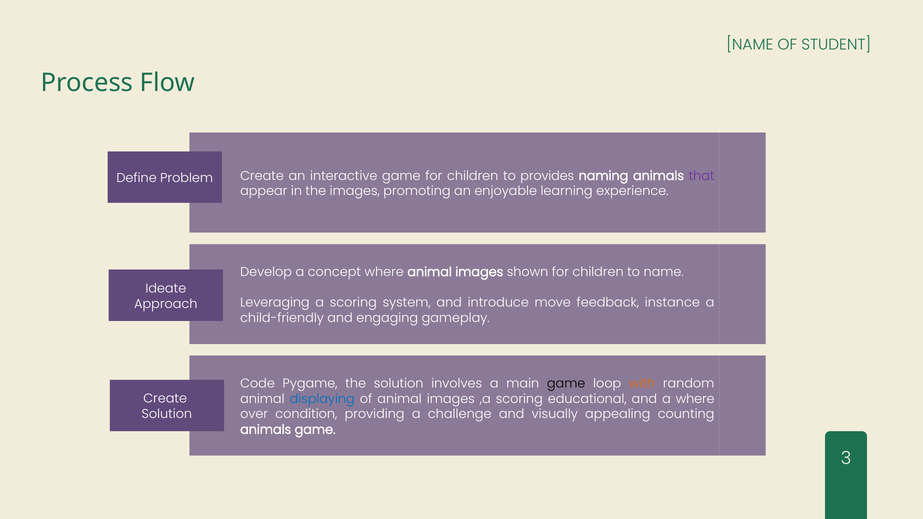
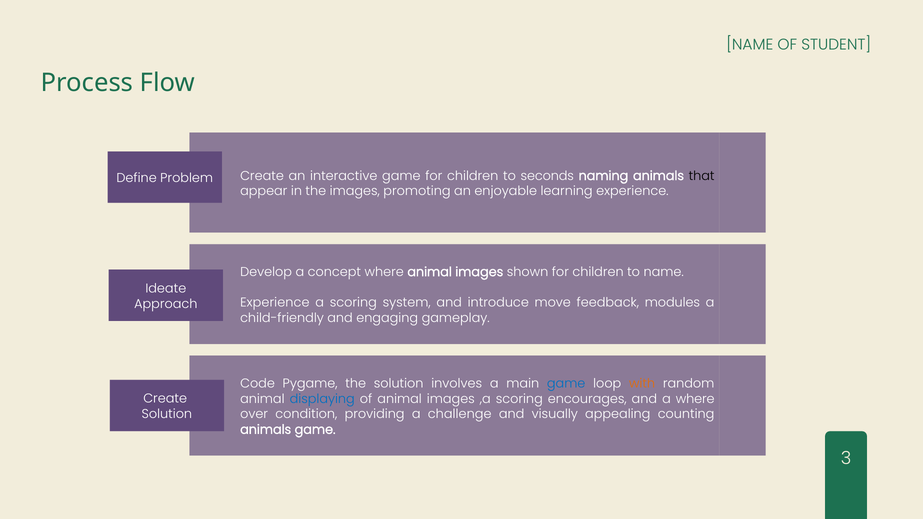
provides: provides -> seconds (547, 176)
that colour: purple -> black (702, 176)
Leveraging: Leveraging -> Experience (275, 303)
instance: instance -> modules (672, 303)
game colour: black -> blue (566, 384)
educational: educational -> encourages (587, 399)
